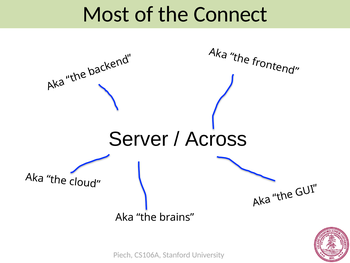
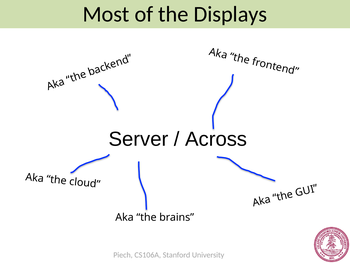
Connect: Connect -> Displays (230, 14)
